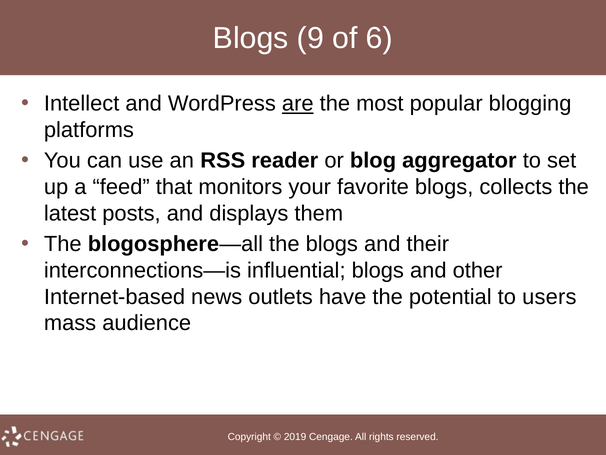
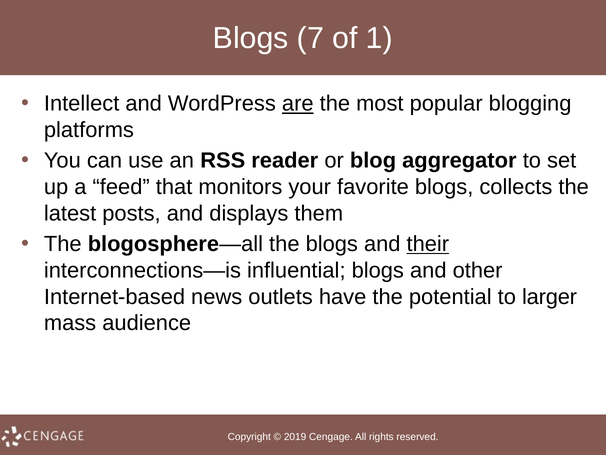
9: 9 -> 7 (310, 38)
6: 6 -> 1 (379, 38)
their underline: none -> present (428, 244)
users: users -> larger (550, 297)
